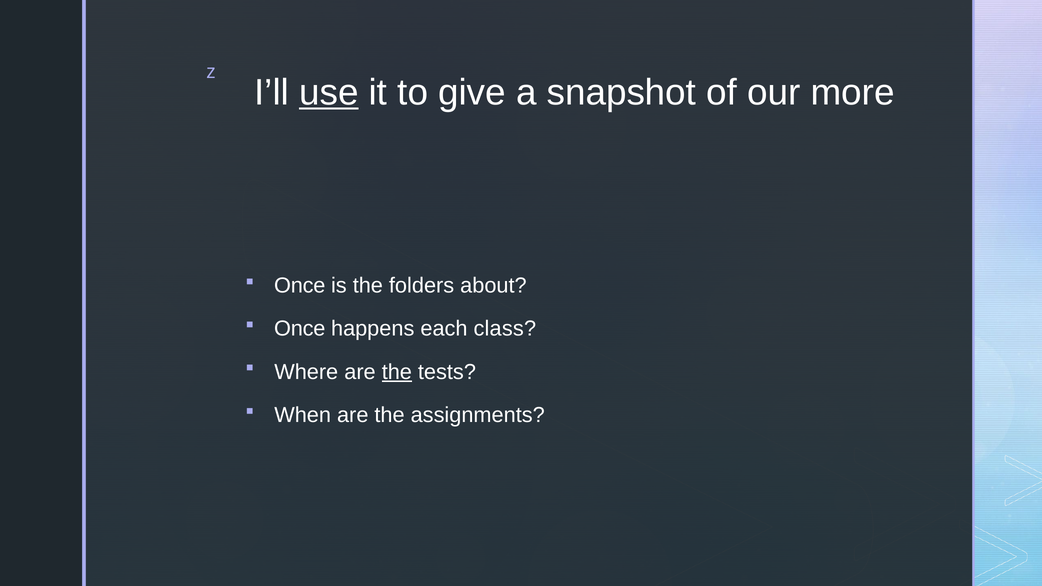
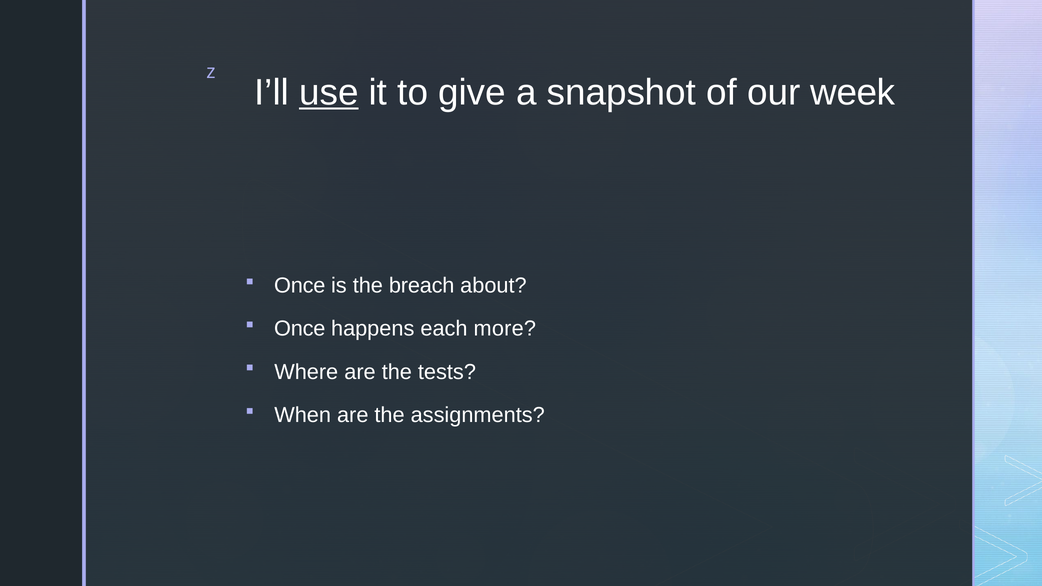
more: more -> week (853, 93)
folders: folders -> breach (422, 286)
class: class -> more (505, 329)
the underline: present -> none (397, 372)
